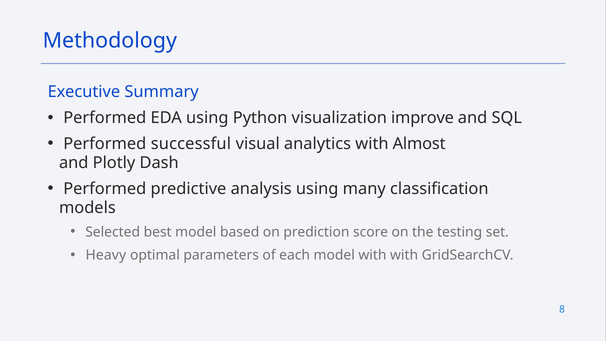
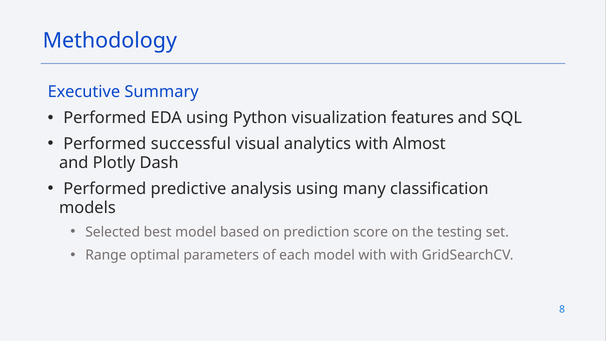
improve: improve -> features (423, 118)
Heavy: Heavy -> Range (106, 255)
